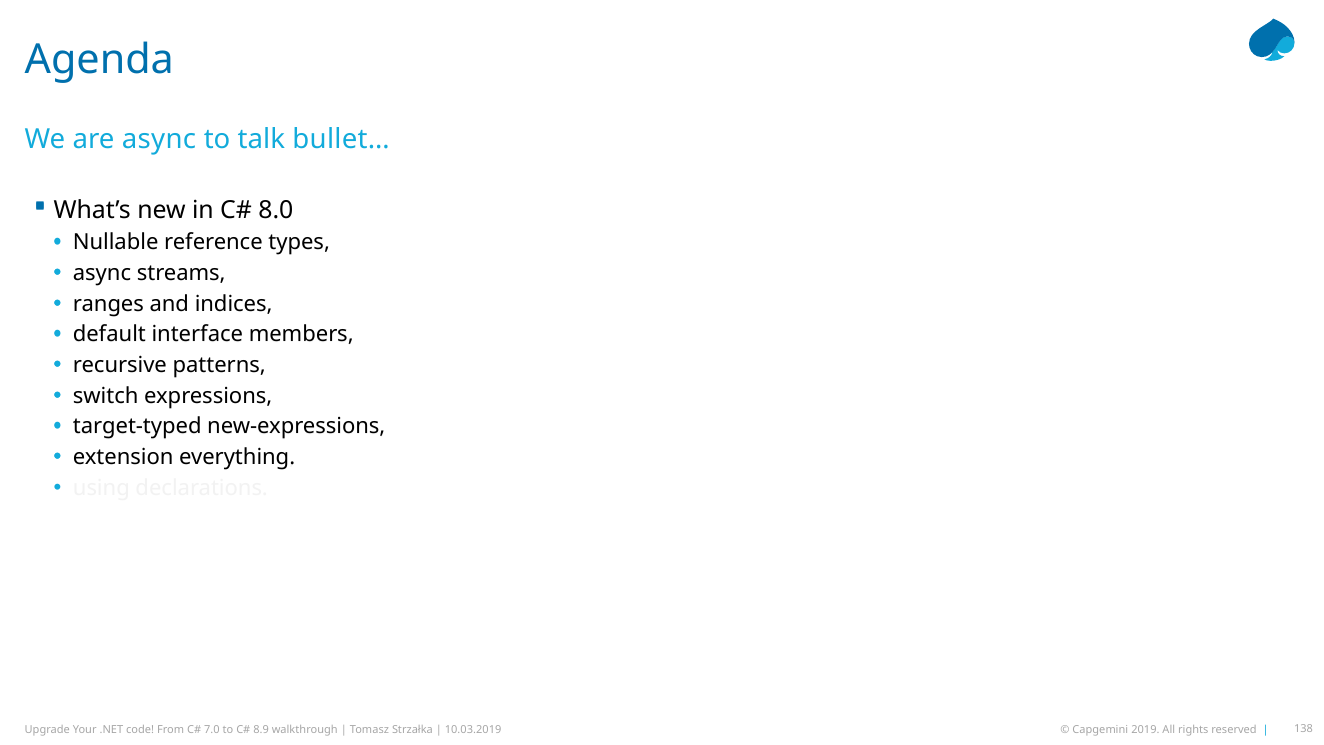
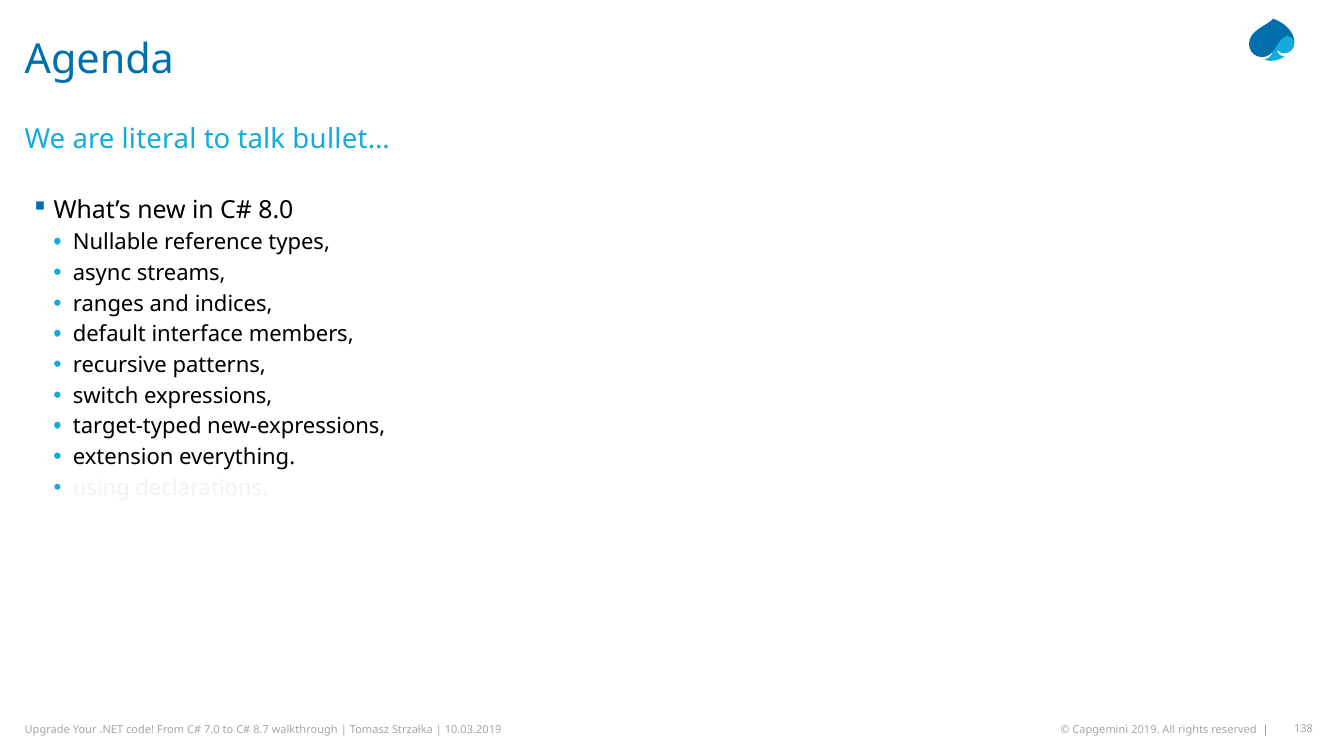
are async: async -> literal (159, 139)
8.9: 8.9 -> 8.7 (261, 730)
